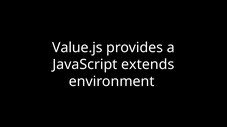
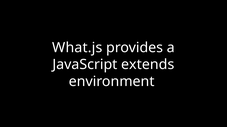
Value.js: Value.js -> What.js (77, 48)
